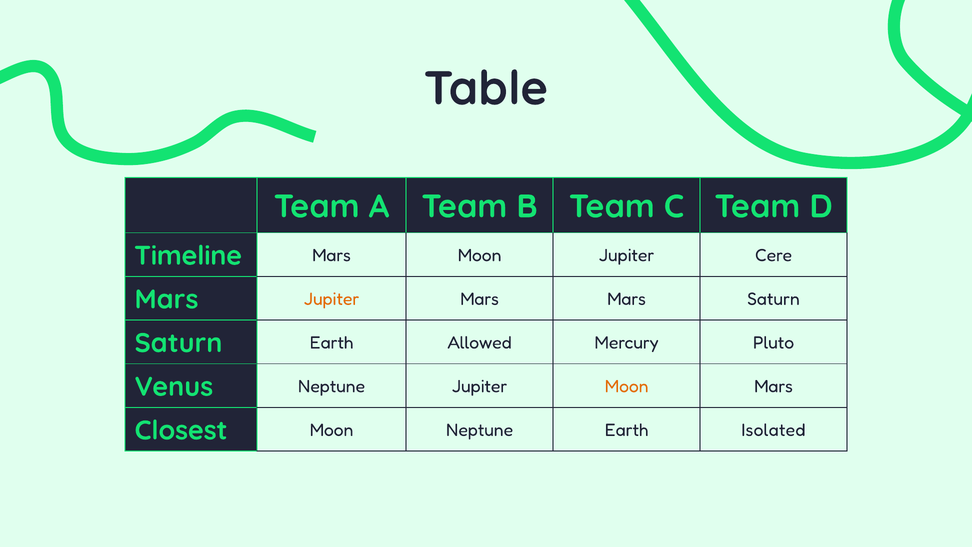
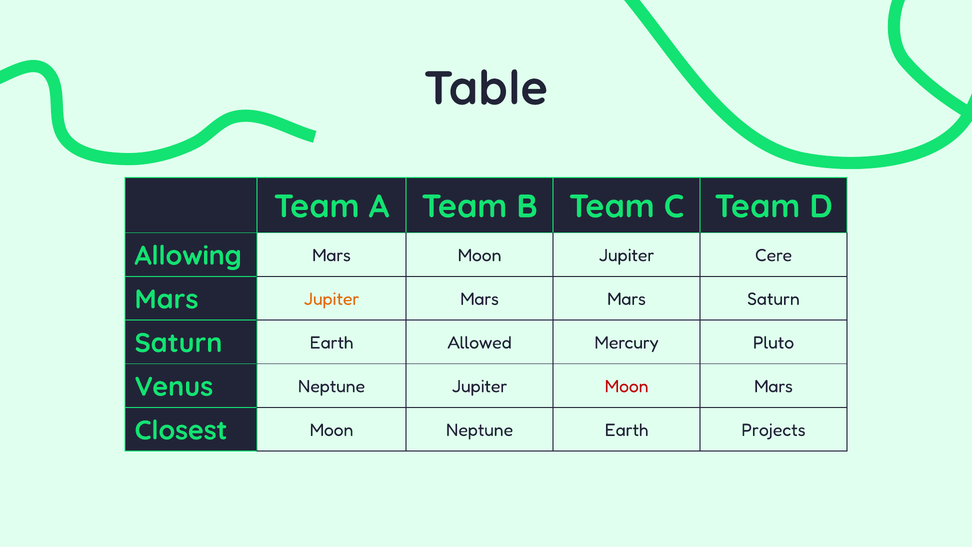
Timeline: Timeline -> Allowing (188, 256)
Moon colour: orange -> red (627, 386)
Isolated: Isolated -> Projects (774, 430)
